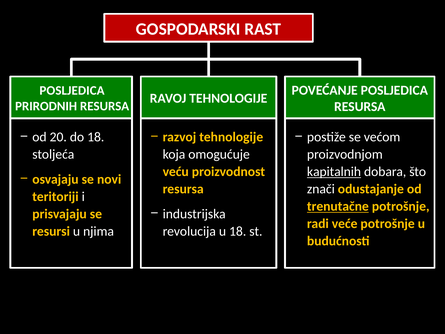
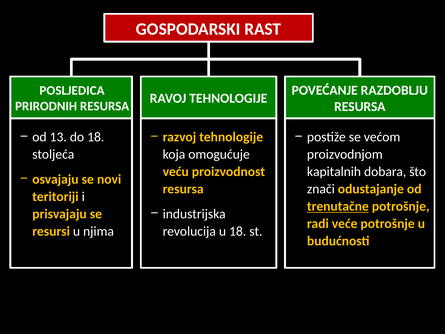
POVEĆANJE POSLJEDICA: POSLJEDICA -> RAZDOBLJU (394, 90)
20: 20 -> 13 (58, 137)
kapitalnih underline: present -> none (334, 172)
